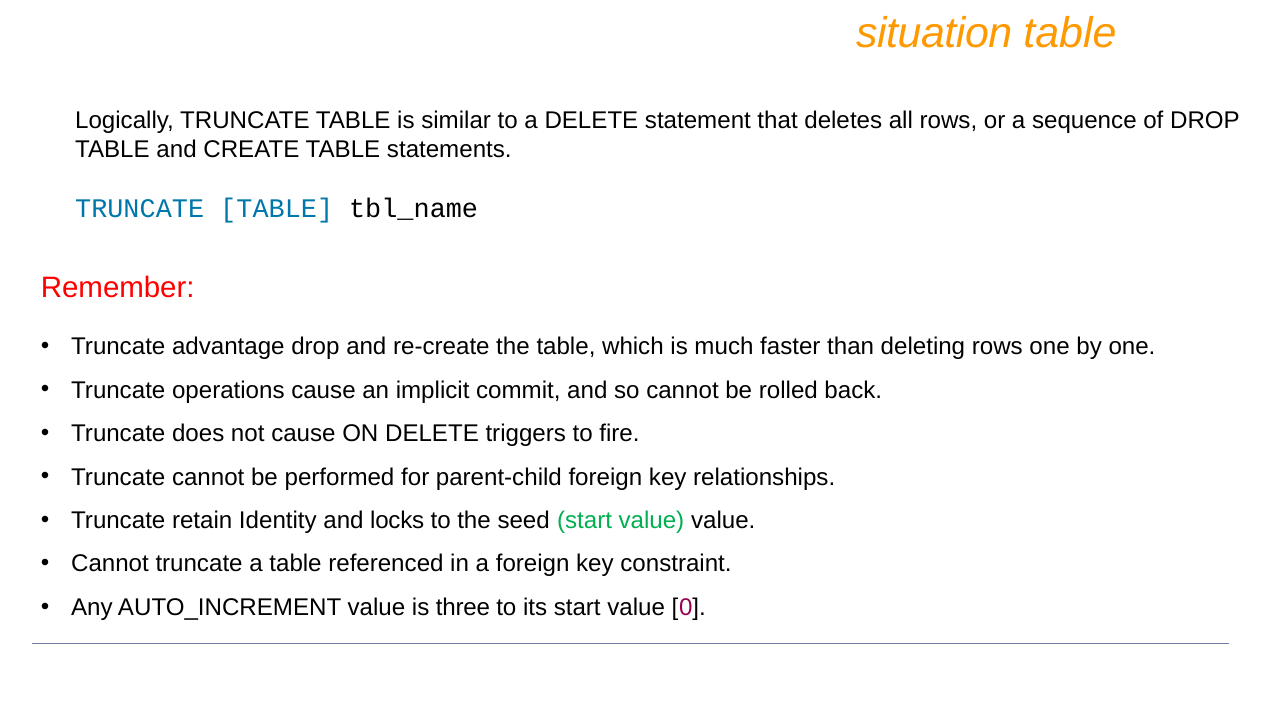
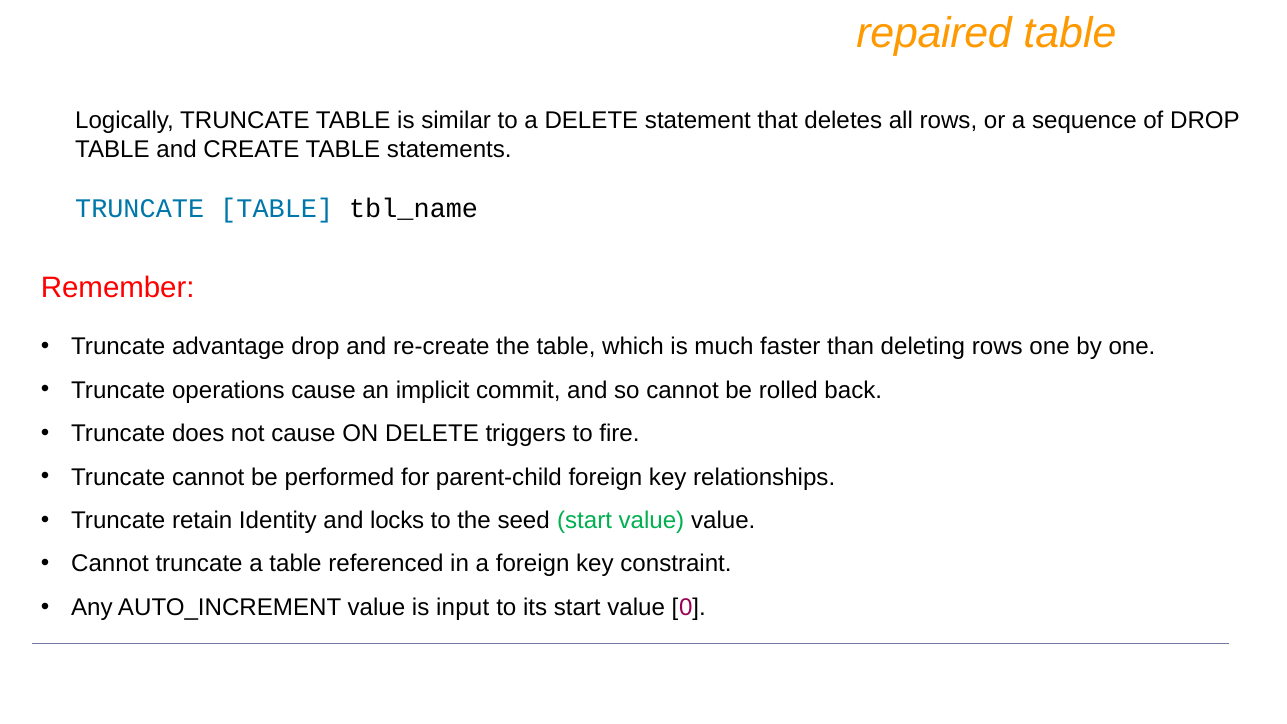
situation: situation -> repaired (934, 33)
three: three -> input (463, 607)
